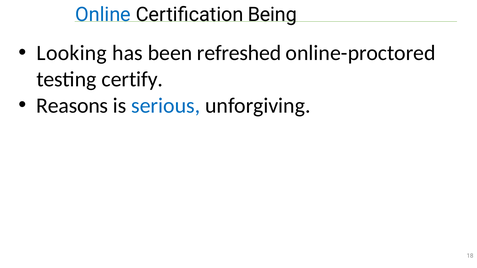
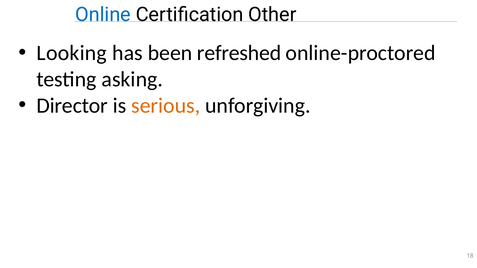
Being: Being -> Other (272, 15)
certify: certify -> asking (132, 79)
Reasons: Reasons -> Director (72, 106)
serious colour: blue -> orange (166, 106)
